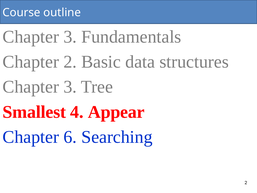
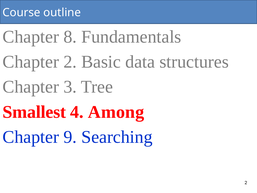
3: 3 -> 8 (70, 37)
Appear: Appear -> Among (116, 112)
6: 6 -> 9 (70, 137)
